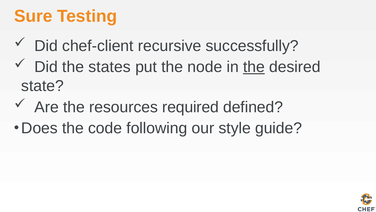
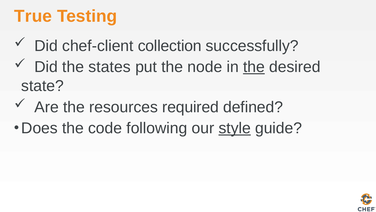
Sure: Sure -> True (33, 16)
recursive: recursive -> collection (170, 46)
style underline: none -> present (235, 128)
